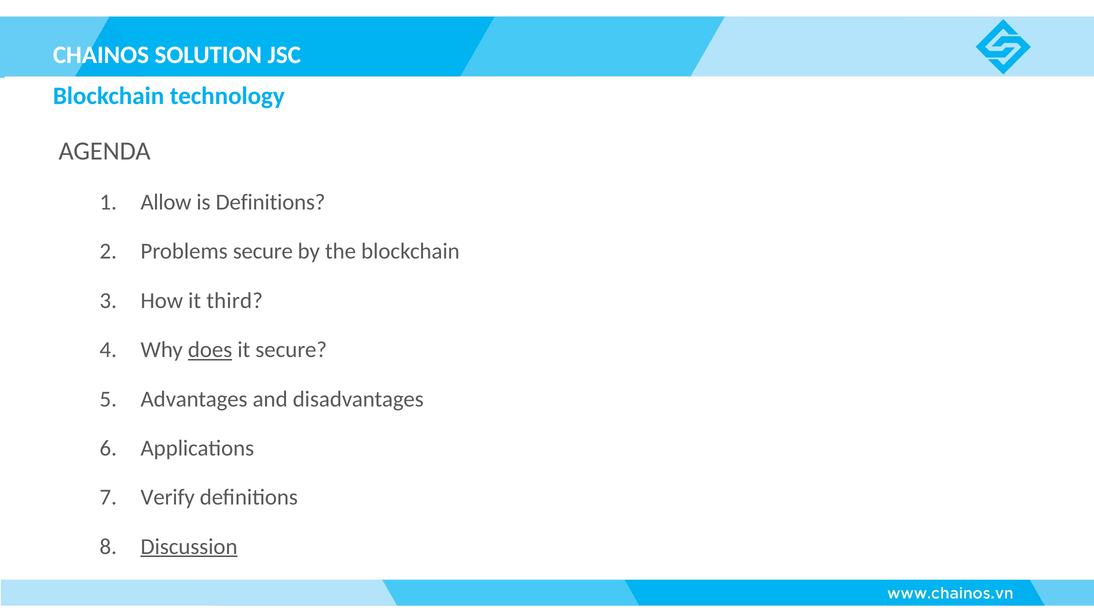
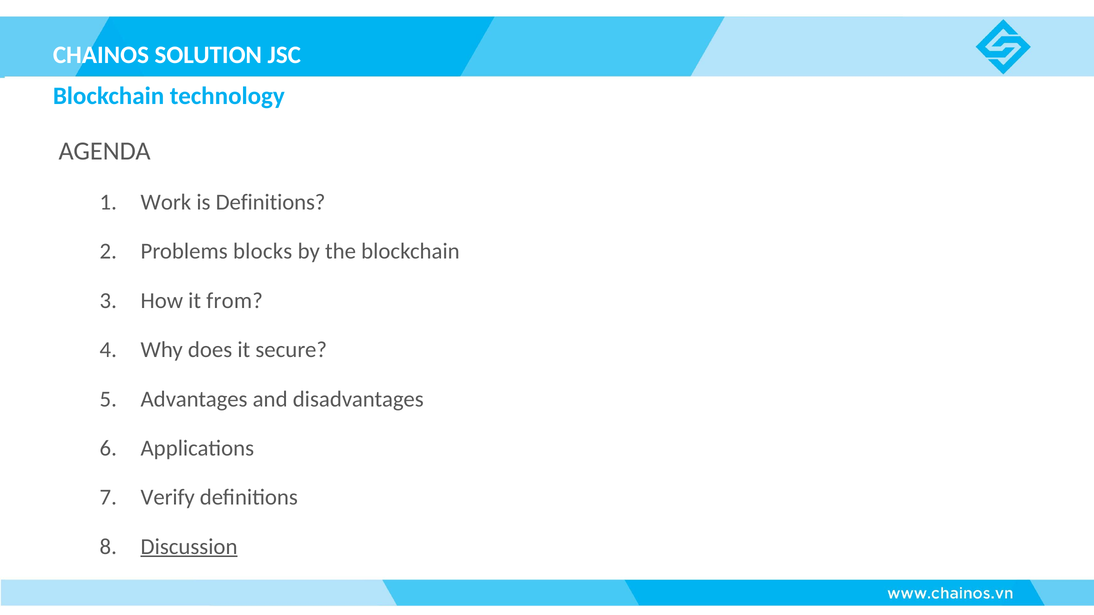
Allow: Allow -> Work (166, 202)
Problems secure: secure -> blocks (263, 252)
third: third -> from (235, 301)
does underline: present -> none (210, 350)
